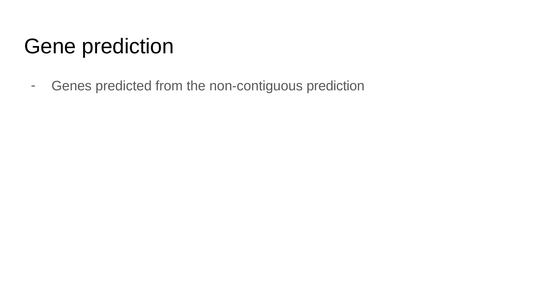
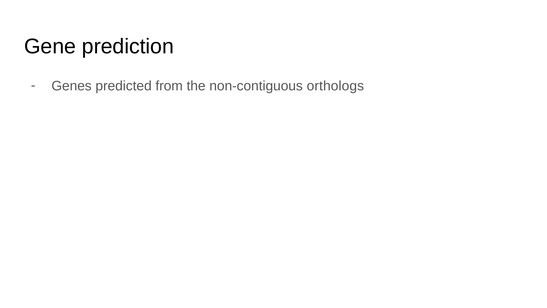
non-contiguous prediction: prediction -> orthologs (335, 86)
